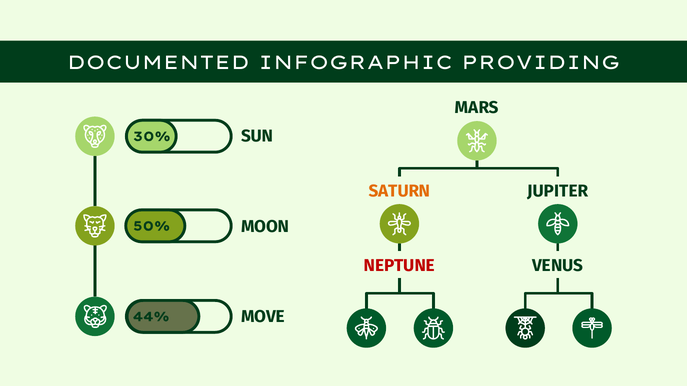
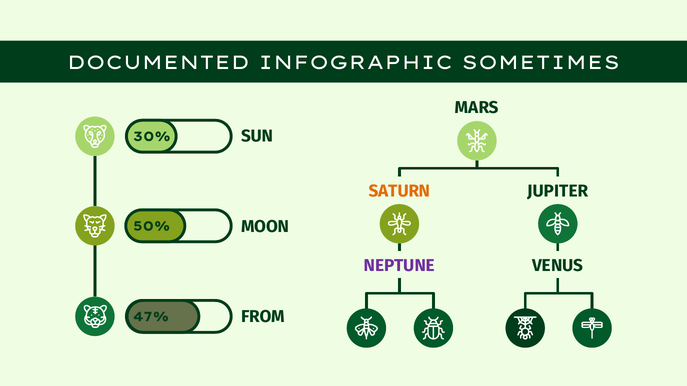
PROVIDING: PROVIDING -> SOMETIMES (541, 63)
NEPTUNE colour: red -> purple (399, 266)
MOVE: MOVE -> FROM (263, 317)
44%: 44% -> 47% (151, 317)
